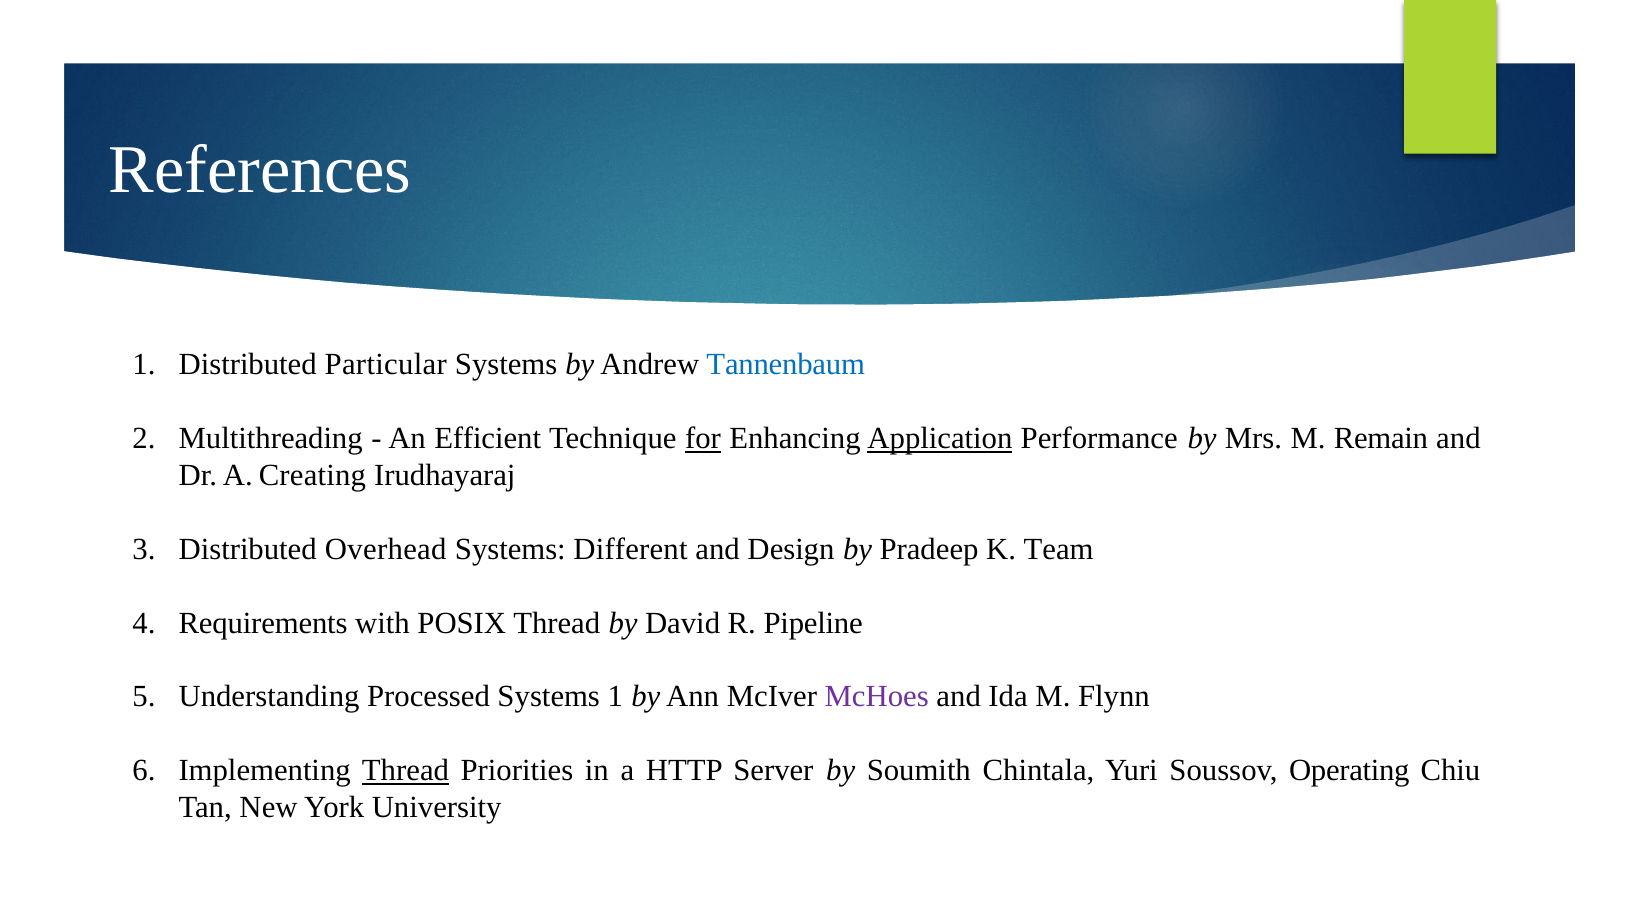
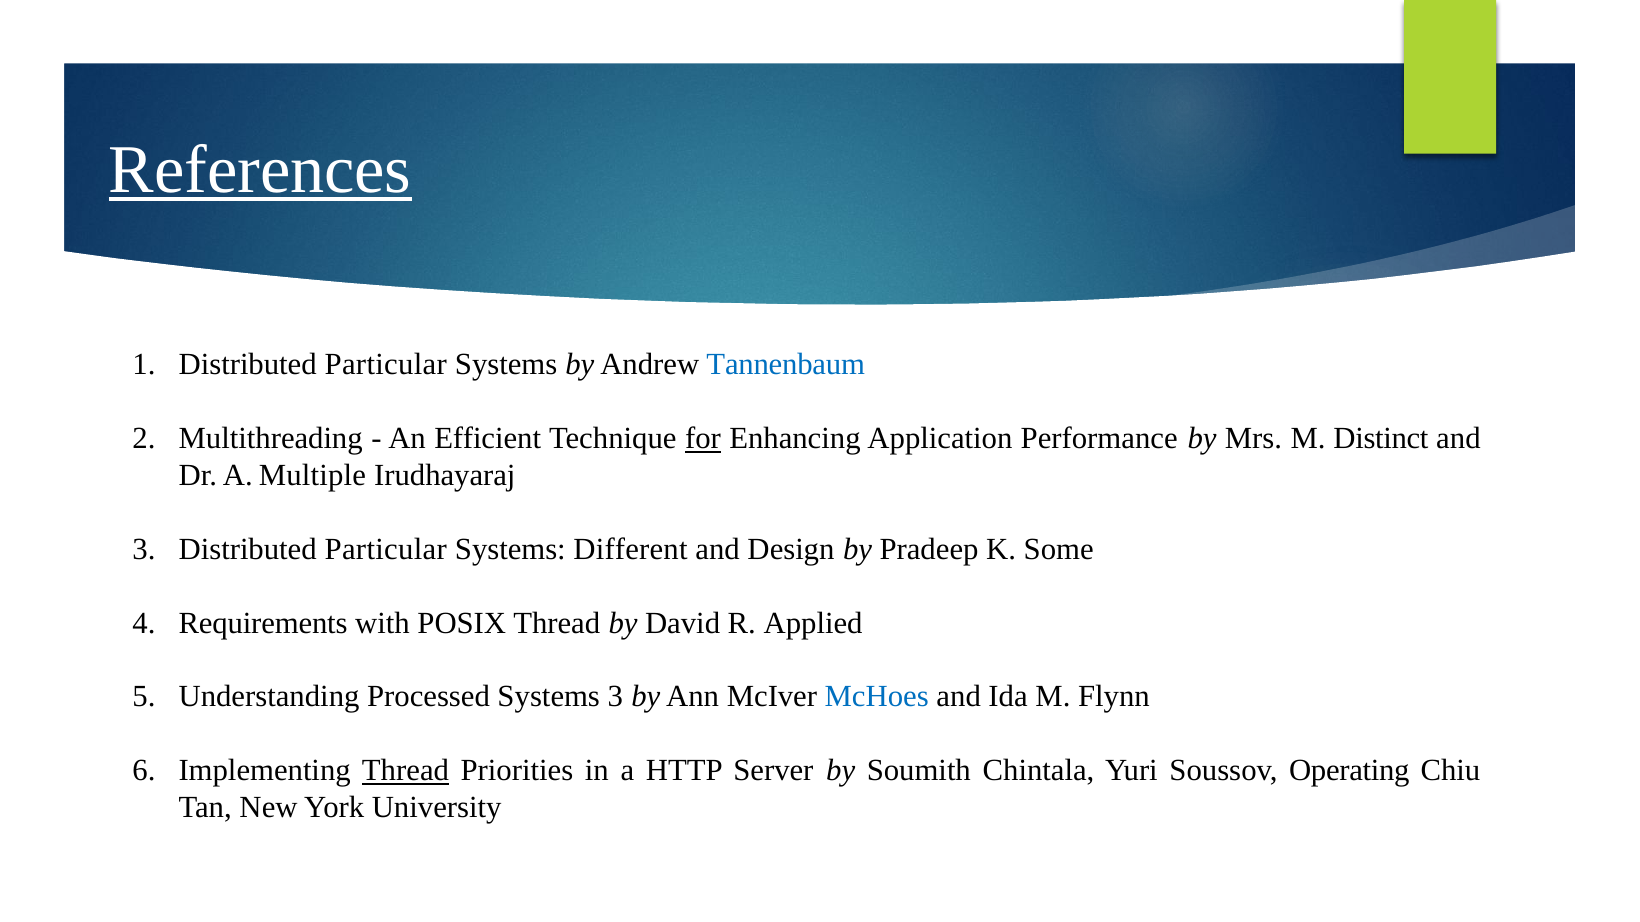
References underline: none -> present (260, 170)
Application underline: present -> none (940, 439)
Remain: Remain -> Distinct (1381, 439)
Creating: Creating -> Multiple (312, 476)
Overhead: Overhead -> Particular (386, 550)
Team: Team -> Some (1059, 550)
Pipeline: Pipeline -> Applied (813, 623)
Systems 1: 1 -> 3 (615, 697)
McHoes colour: purple -> blue (877, 697)
